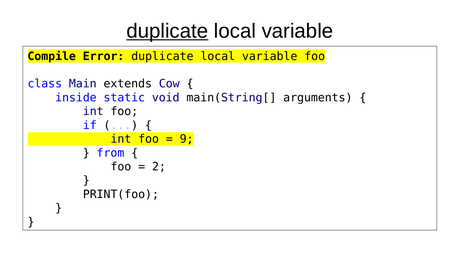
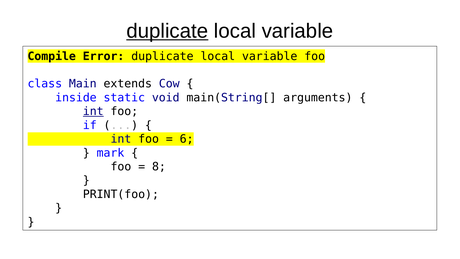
int underline: none -> present (93, 111)
9: 9 -> 6 (187, 139)
from: from -> mark (110, 153)
2: 2 -> 8 (159, 167)
